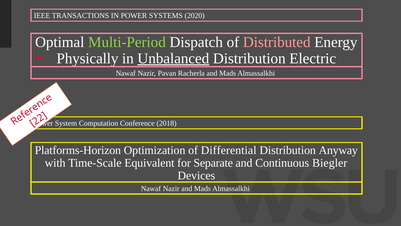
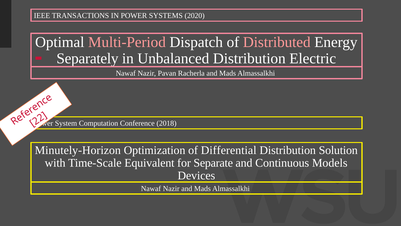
Multi-Period colour: light green -> pink (127, 42)
Physically: Physically -> Separately (88, 58)
Unbalanced underline: present -> none (173, 58)
Platforms-Horizon: Platforms-Horizon -> Minutely-Horizon (78, 150)
Anyway: Anyway -> Solution (338, 150)
Biegler: Biegler -> Models (330, 163)
